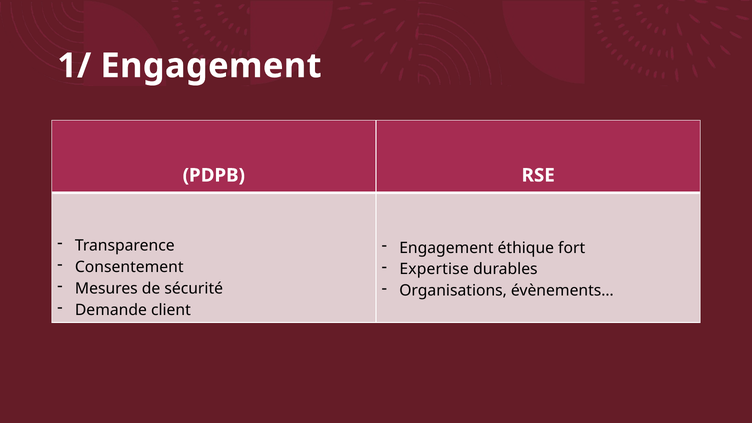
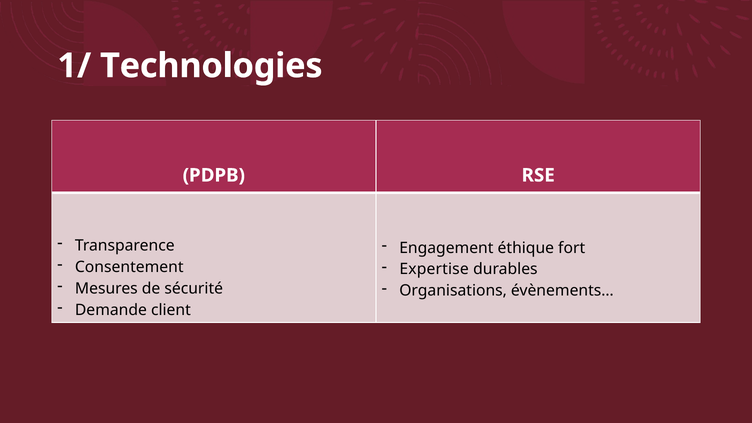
1/ Engagement: Engagement -> Technologies (211, 66)
